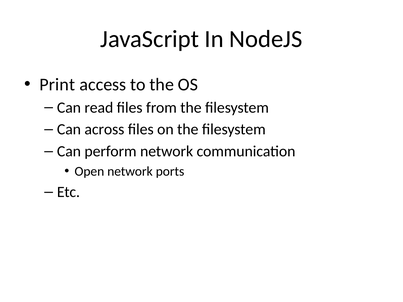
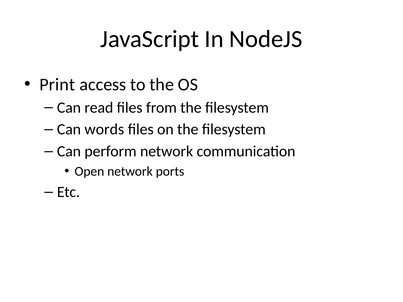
across: across -> words (104, 130)
